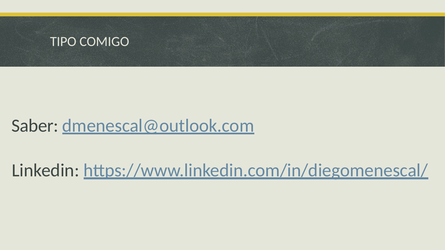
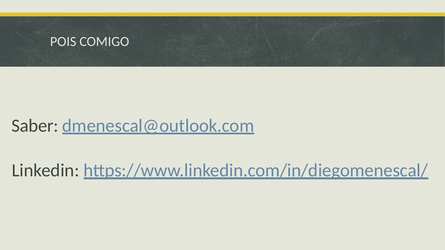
TIPO: TIPO -> POIS (63, 42)
